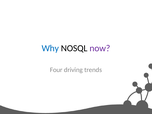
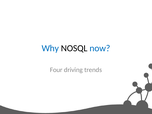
now colour: purple -> blue (100, 48)
